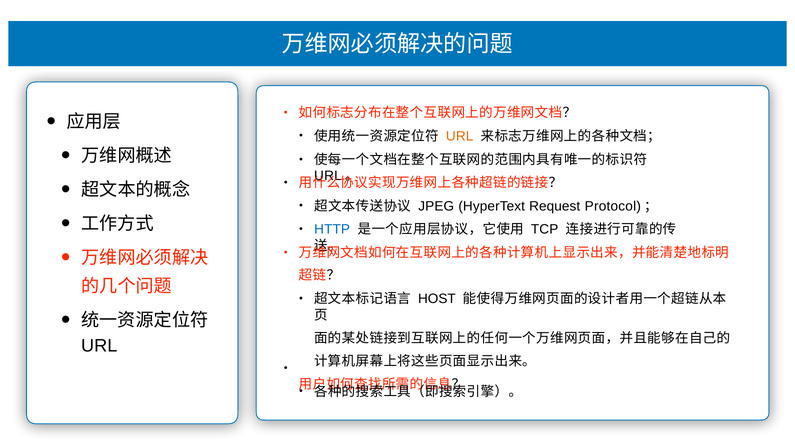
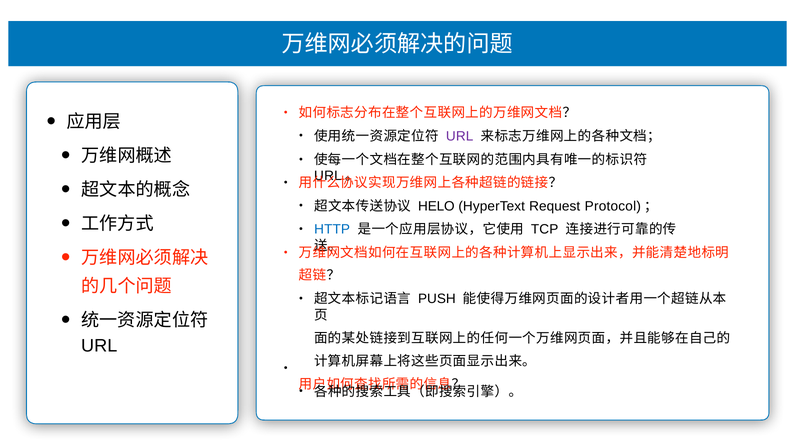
URL colour: orange -> purple (460, 136)
JPEG: JPEG -> HELO (436, 206)
HOST: HOST -> PUSH (437, 299)
